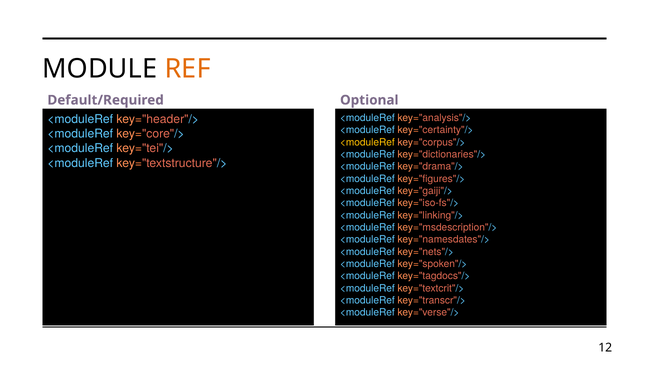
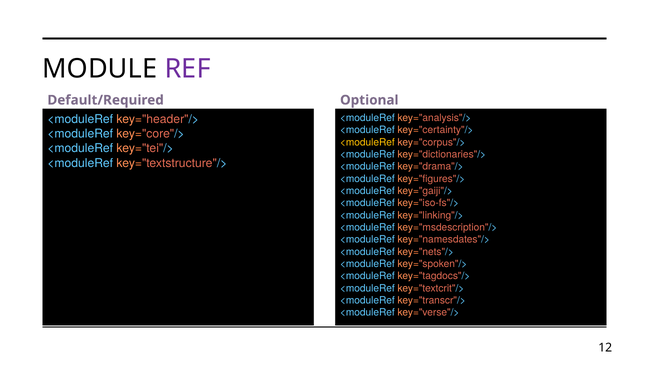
REF colour: orange -> purple (188, 69)
